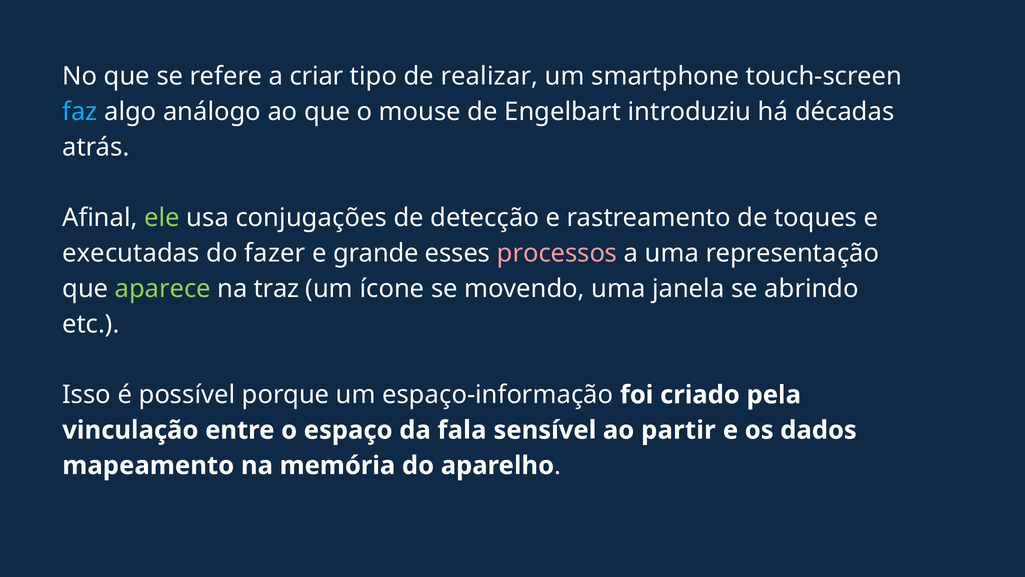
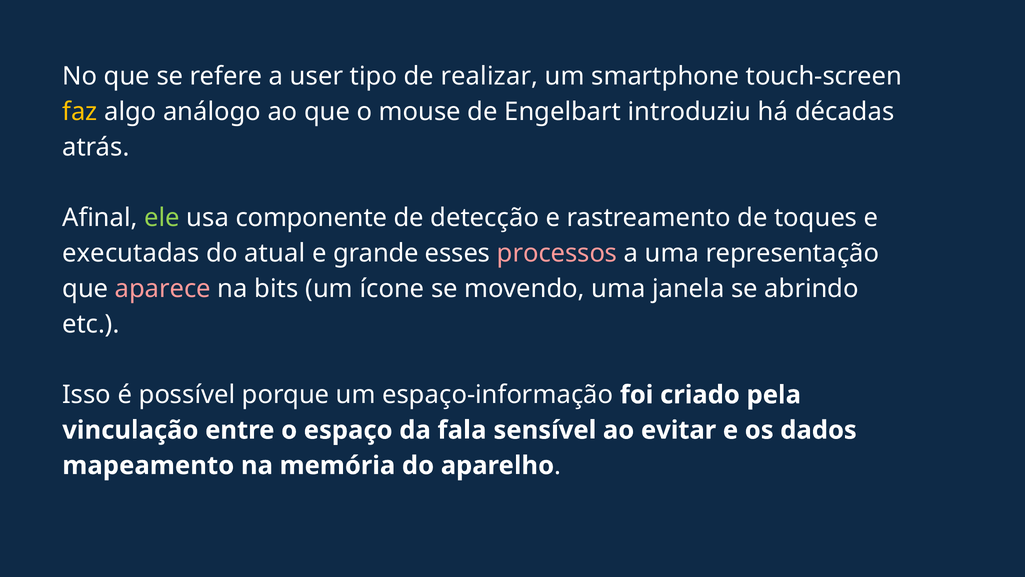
criar: criar -> user (317, 76)
faz colour: light blue -> yellow (80, 112)
conjugações: conjugações -> componente (311, 218)
fazer: fazer -> atual (275, 253)
aparece colour: light green -> pink (163, 289)
traz: traz -> bits (276, 289)
partir: partir -> evitar (679, 430)
